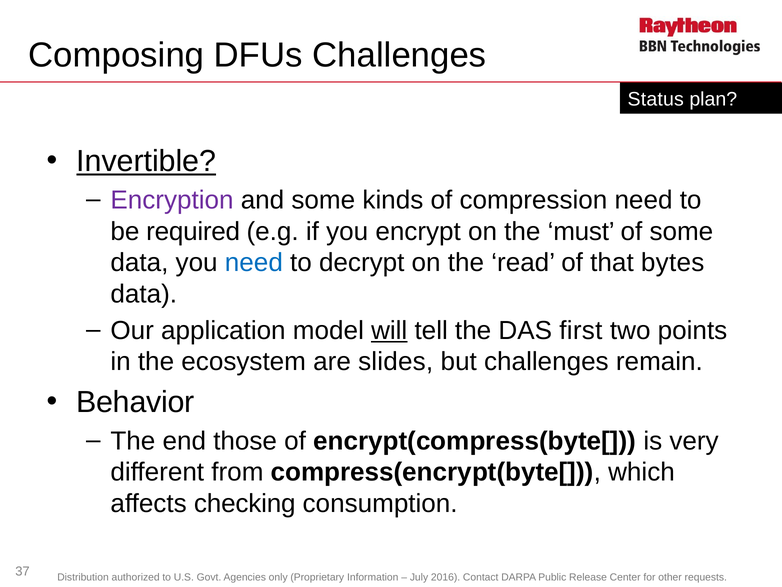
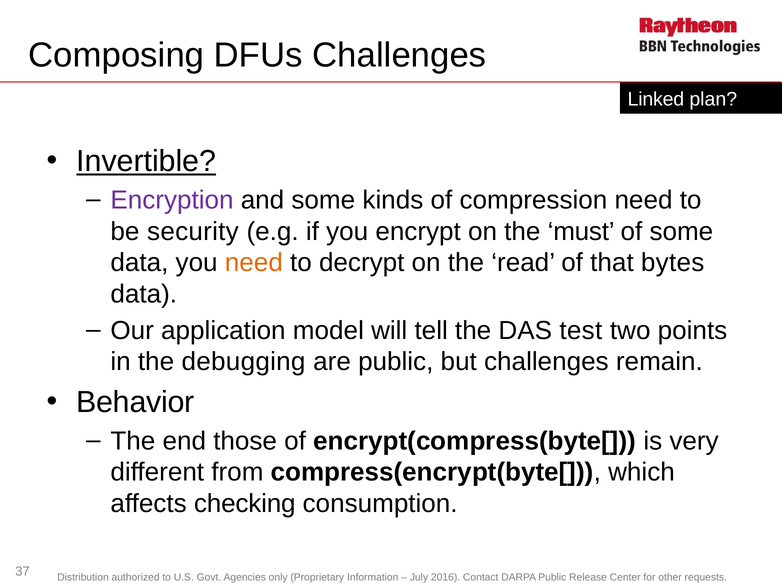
Status: Status -> Linked (656, 99)
required: required -> security (193, 231)
need colour: blue -> orange (254, 263)
will underline: present -> none (389, 330)
first: first -> test (581, 330)
ecosystem: ecosystem -> debugging (244, 362)
are slides: slides -> public (396, 362)
